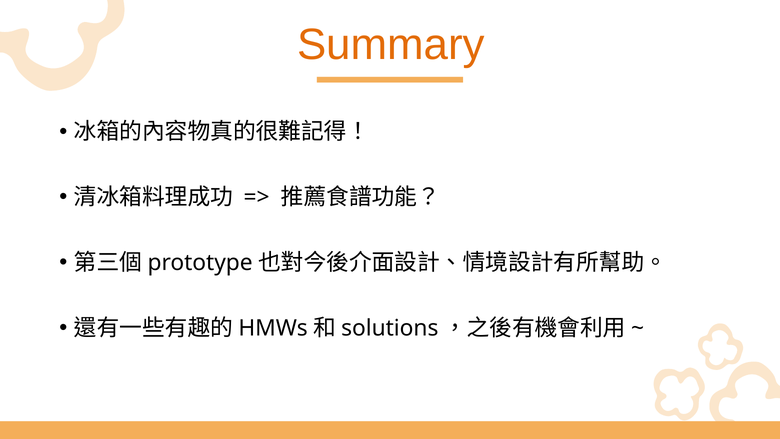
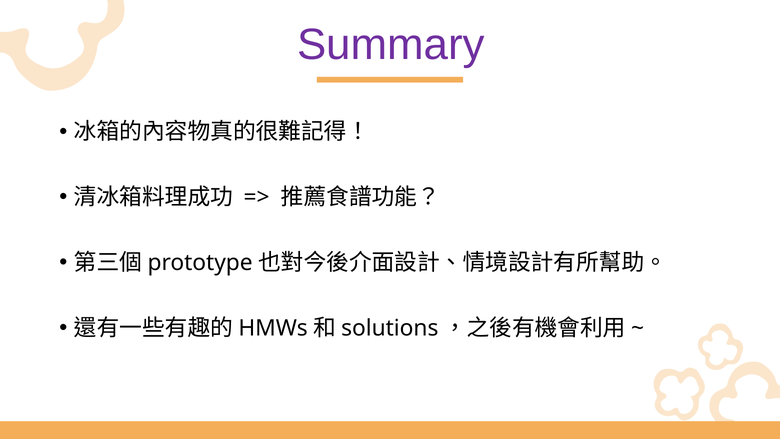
Summary colour: orange -> purple (391, 45)
